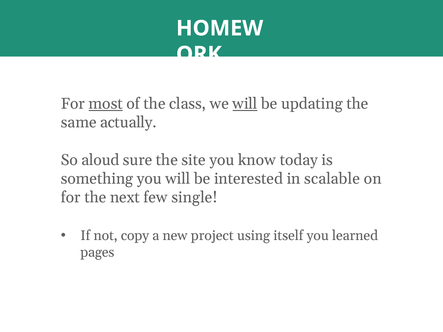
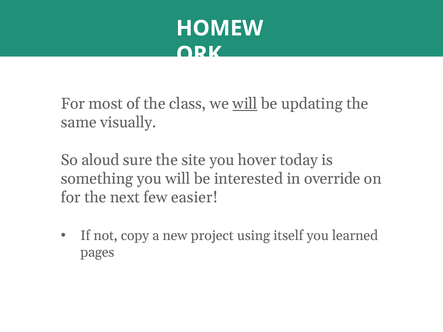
most underline: present -> none (106, 104)
actually: actually -> visually (128, 123)
know: know -> hover (257, 160)
scalable: scalable -> override (332, 179)
single: single -> easier (195, 197)
